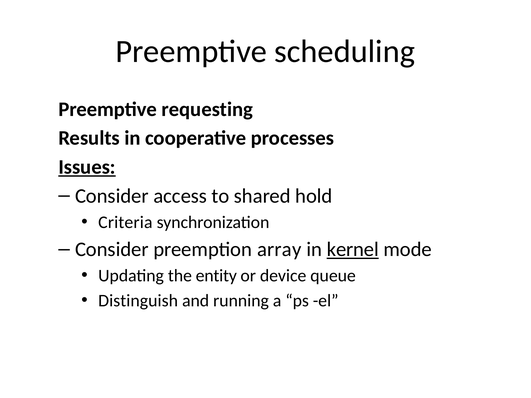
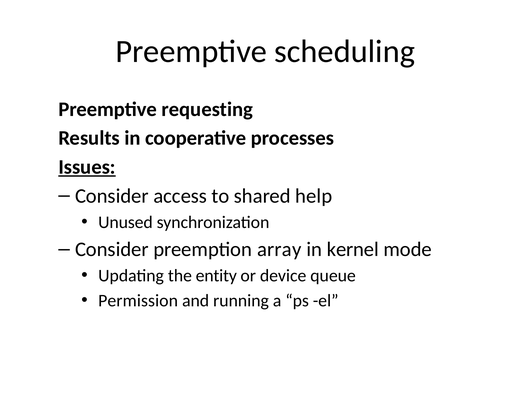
hold: hold -> help (314, 196)
Criteria: Criteria -> Unused (125, 222)
kernel underline: present -> none (353, 250)
Distinguish: Distinguish -> Permission (138, 301)
